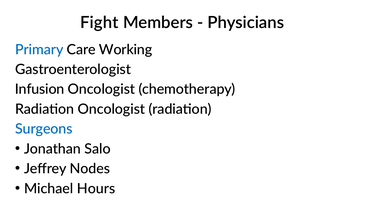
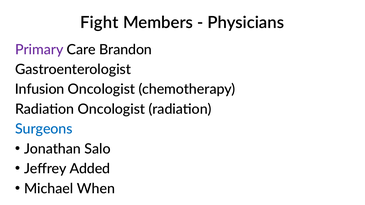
Primary colour: blue -> purple (39, 50)
Working: Working -> Brandon (126, 50)
Nodes: Nodes -> Added (90, 169)
Hours: Hours -> When (96, 189)
